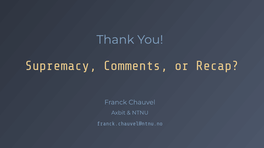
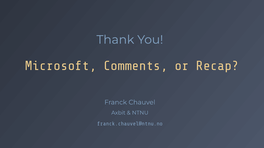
Supremacy: Supremacy -> Microsoft (61, 66)
